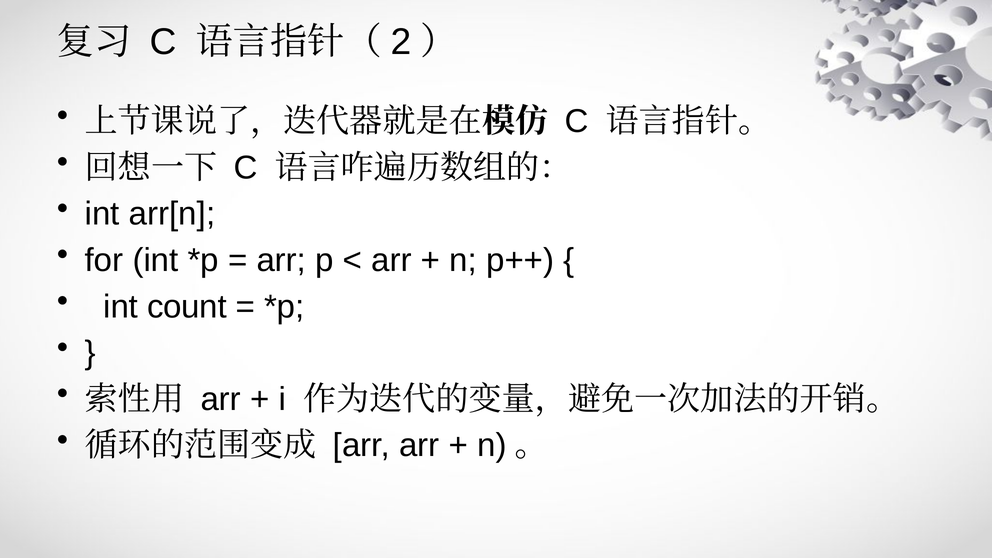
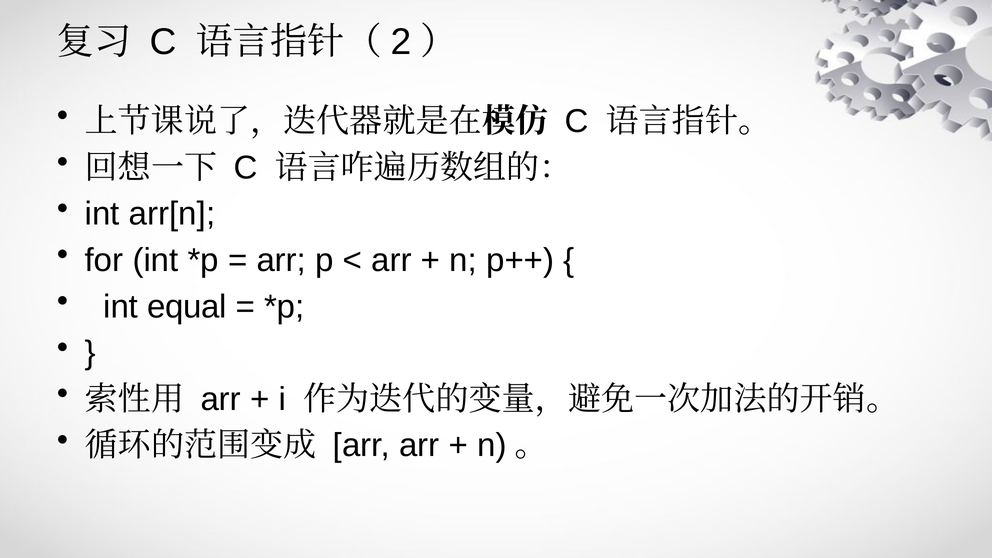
count: count -> equal (187, 307)
